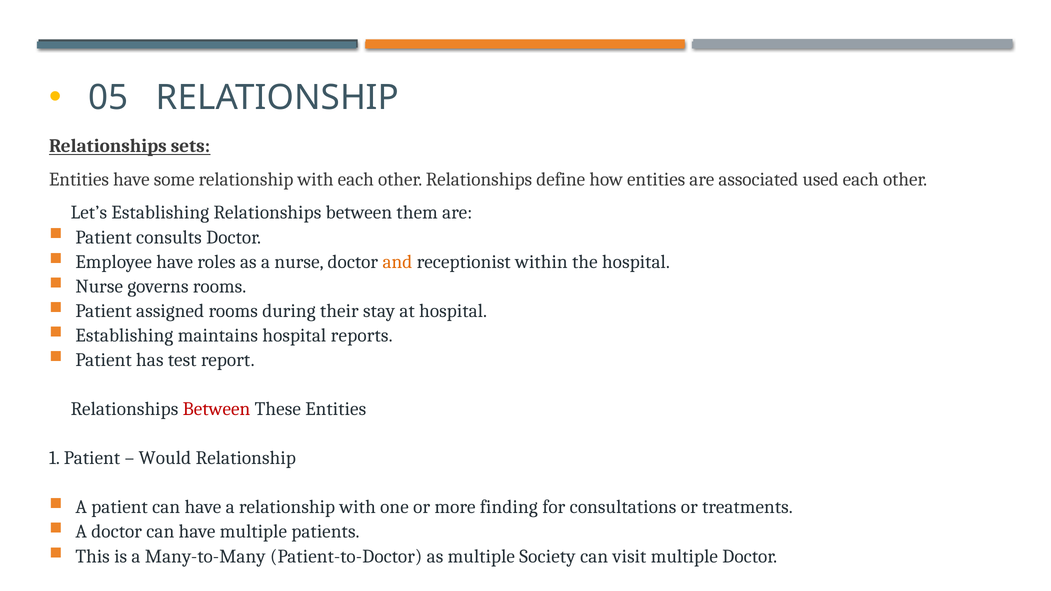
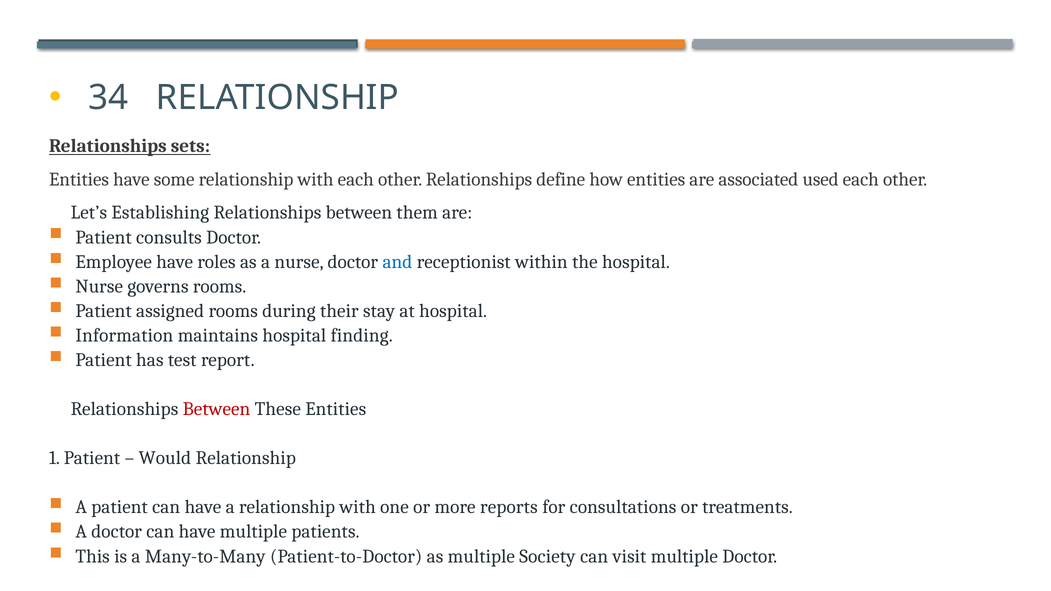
05: 05 -> 34 (108, 98)
and colour: orange -> blue (397, 262)
Establishing: Establishing -> Information (124, 335)
reports: reports -> finding (362, 335)
finding: finding -> reports (509, 507)
